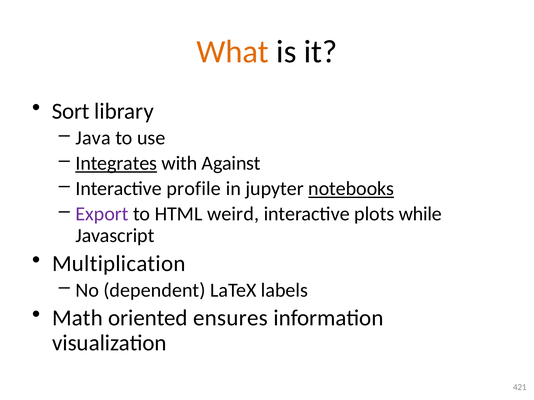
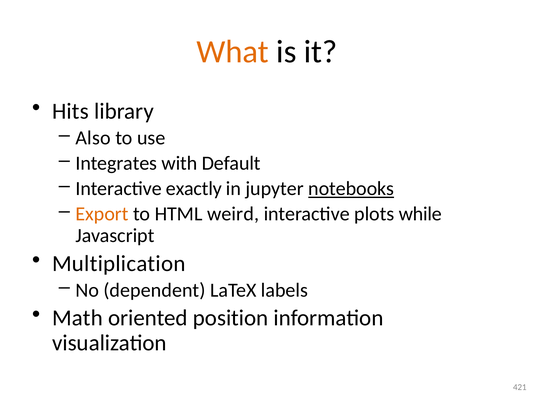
Sort: Sort -> Hits (70, 112)
Java: Java -> Also (93, 138)
Integrates underline: present -> none (116, 164)
Against: Against -> Default (231, 164)
profile: profile -> exactly (194, 189)
Export colour: purple -> orange (102, 214)
ensures: ensures -> position (231, 318)
